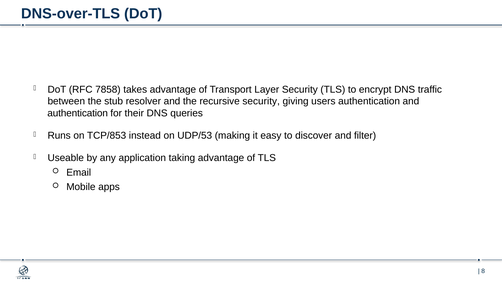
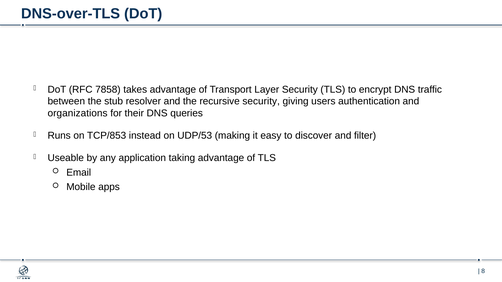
authentication: authentication -> organizations (78, 113)
